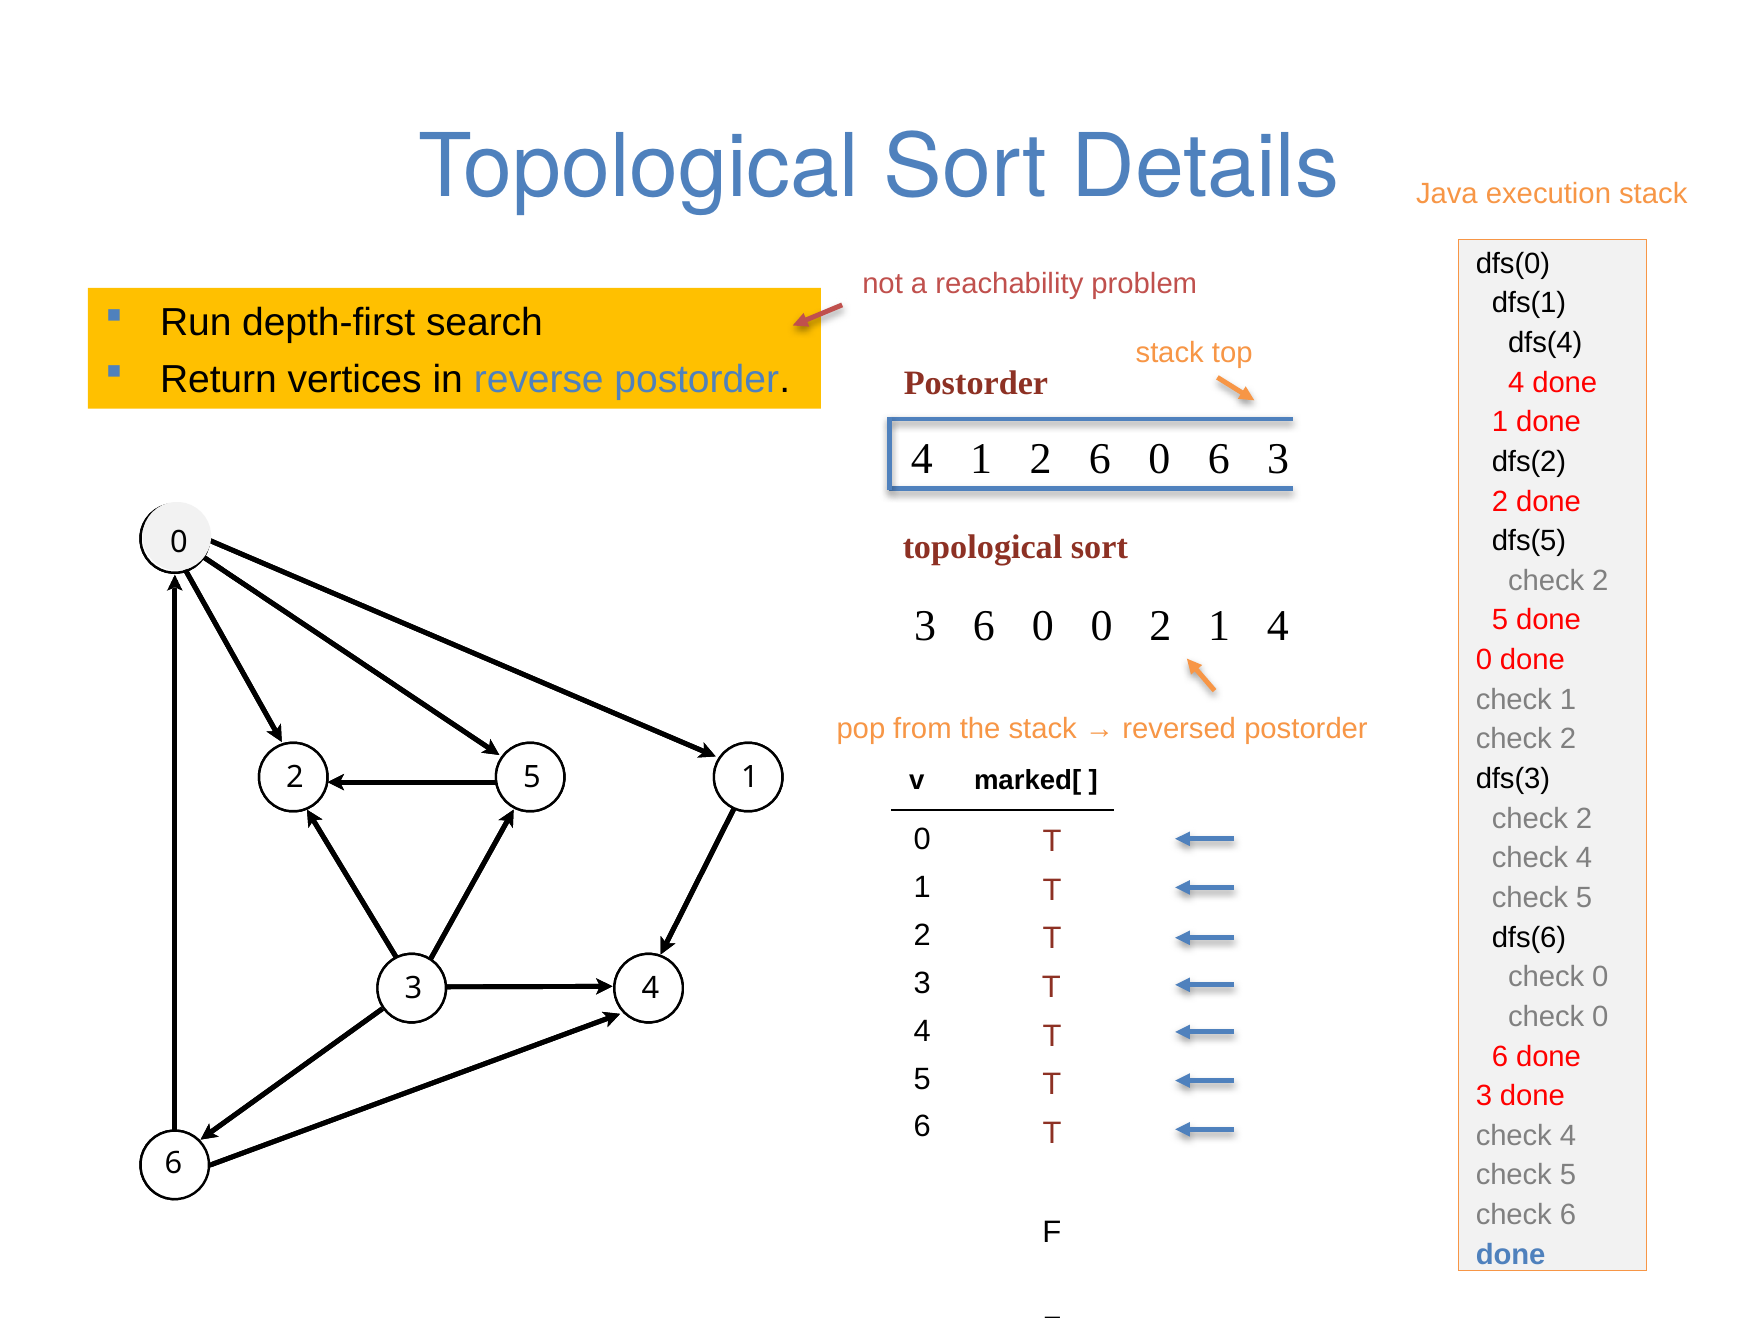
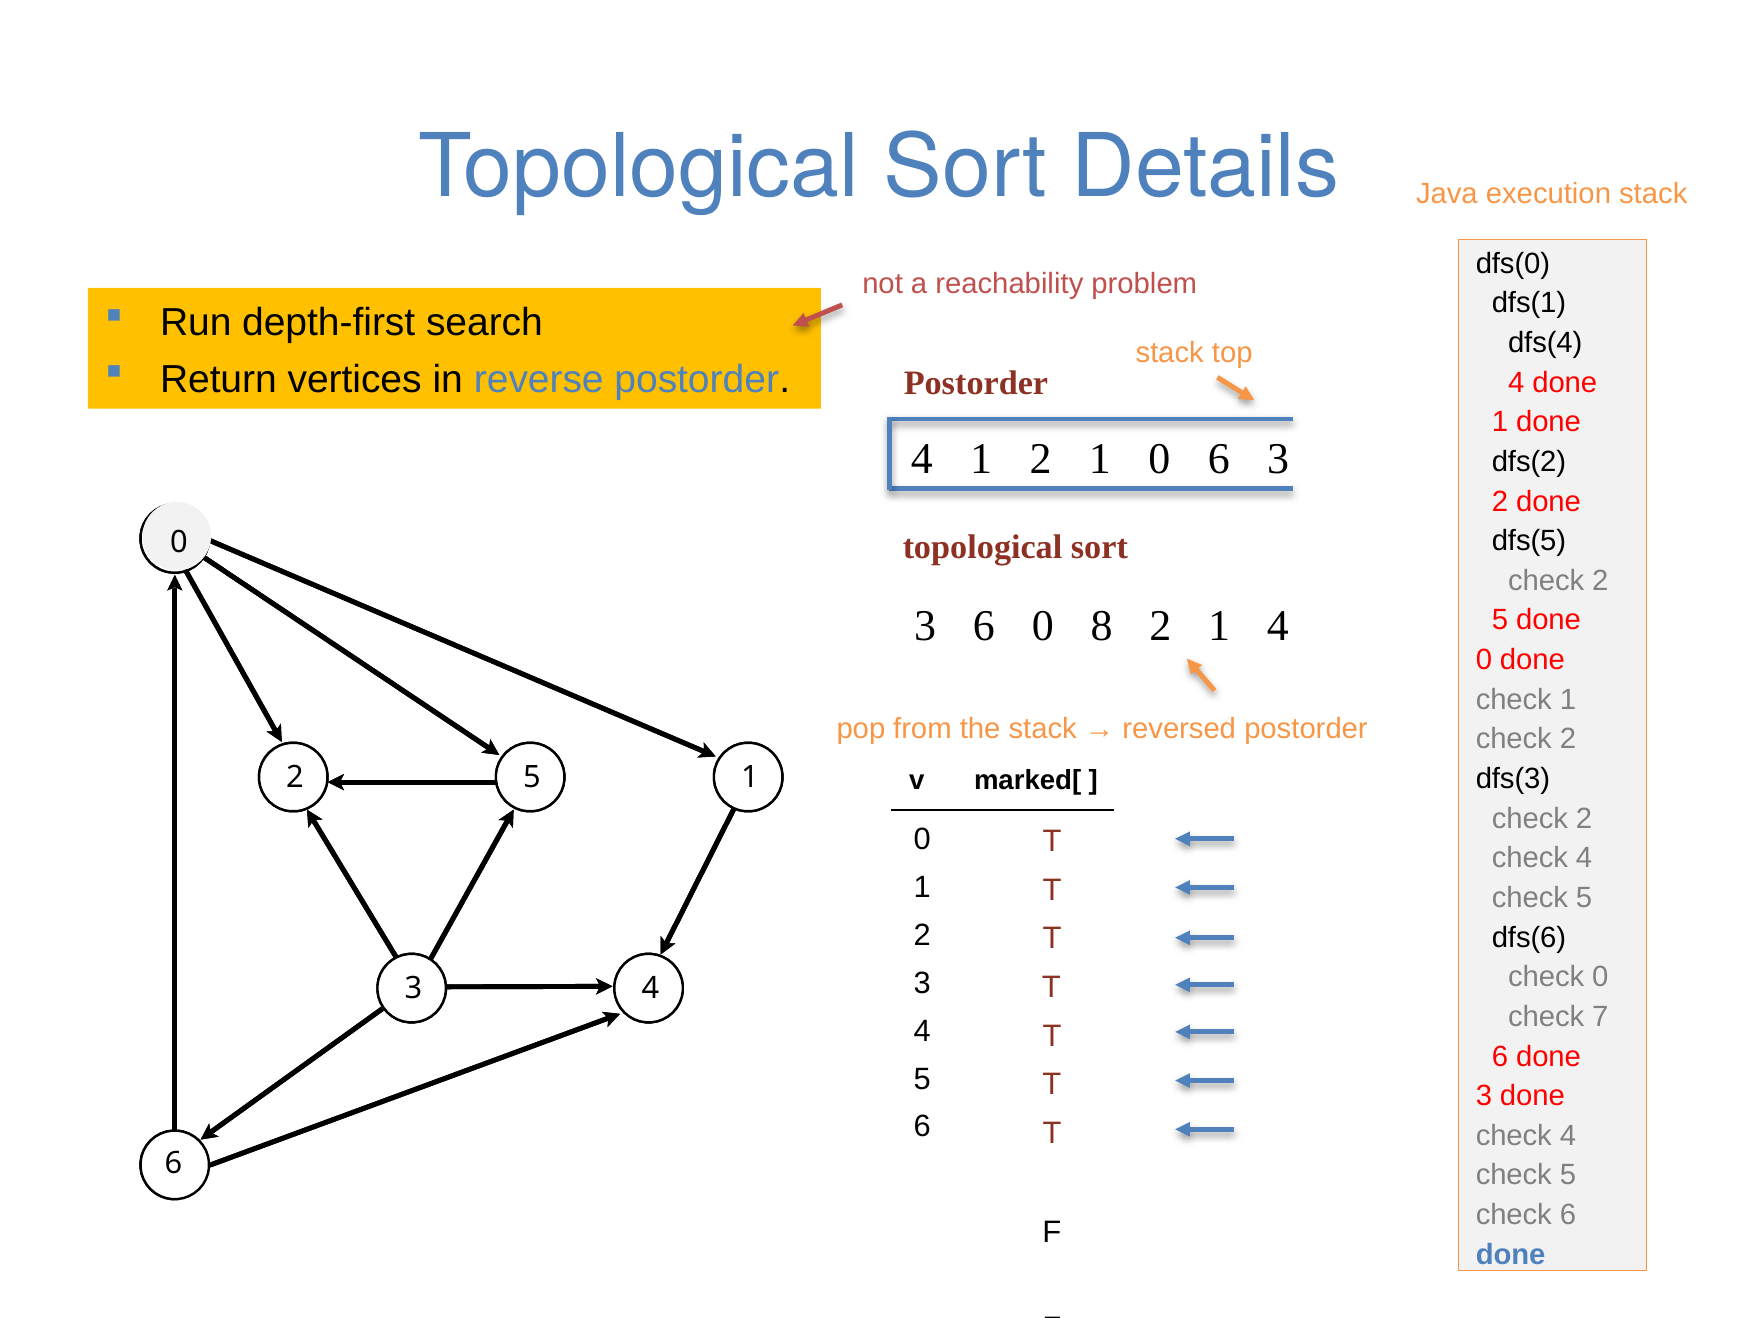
1 2 6: 6 -> 1 (1100, 459)
0 0: 0 -> 8 (1102, 626)
0: 0 -> 7 (1600, 1017)
